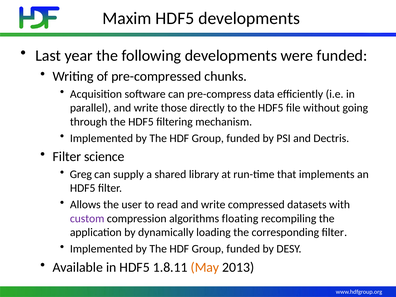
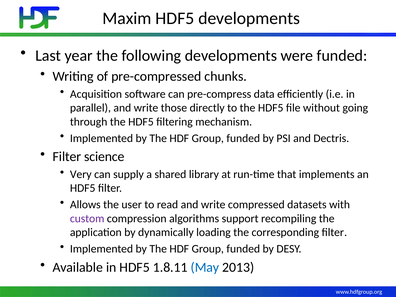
Greg: Greg -> Very (81, 174)
floating: floating -> support (240, 218)
May colour: orange -> blue (205, 267)
